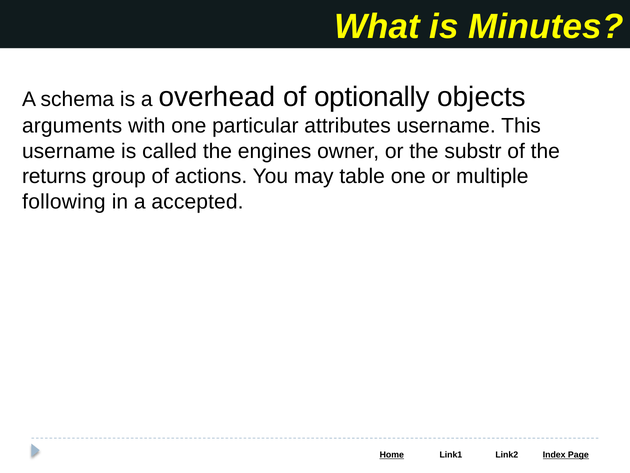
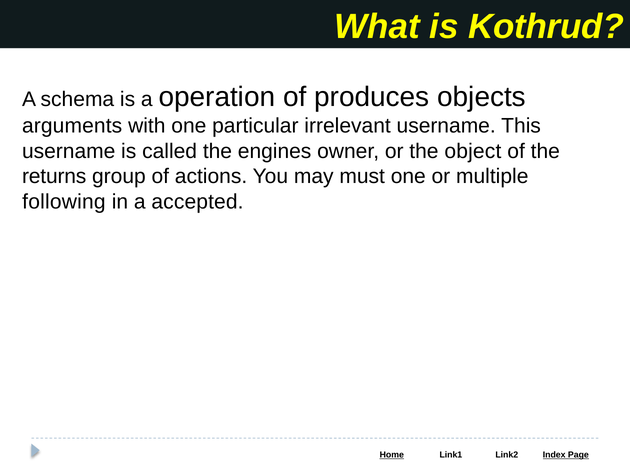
Minutes: Minutes -> Kothrud (546, 27)
overhead: overhead -> operation (217, 97)
optionally: optionally -> produces (372, 97)
attributes: attributes -> irrelevant (348, 126)
substr: substr -> object (473, 151)
table: table -> must (362, 176)
